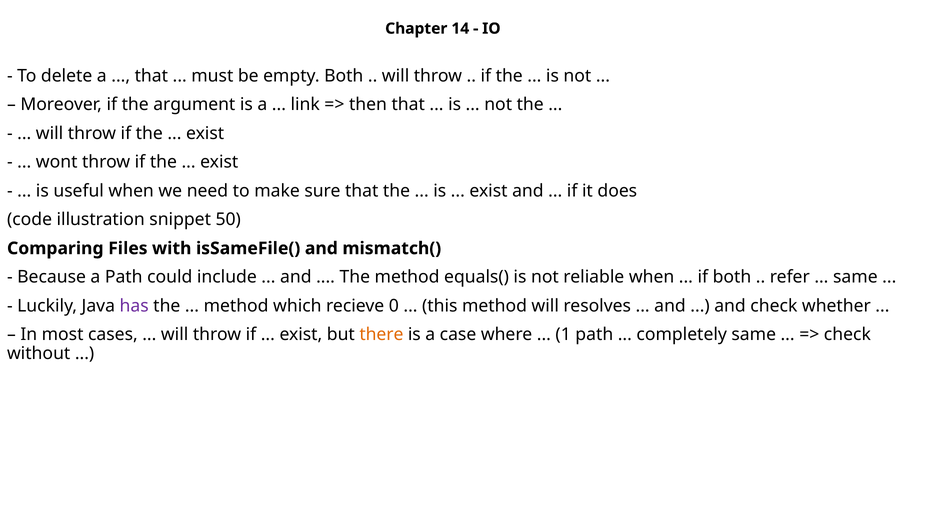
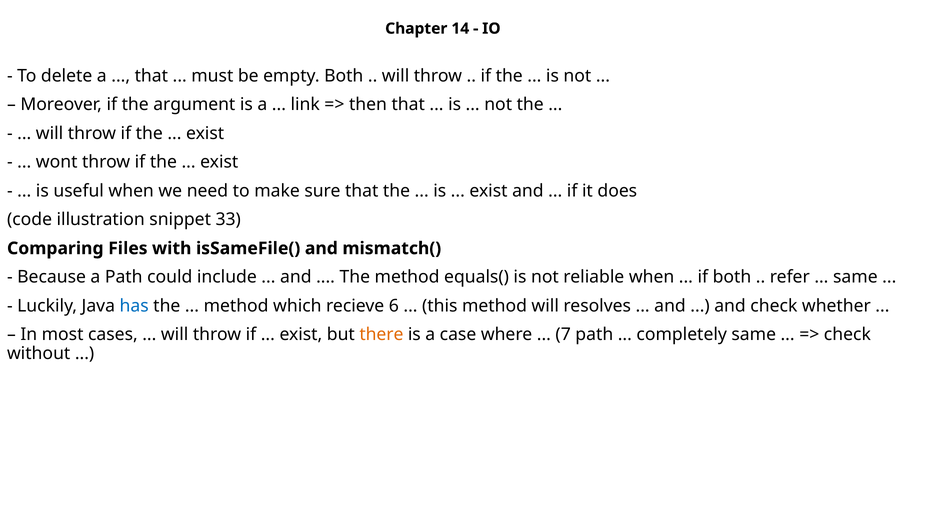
50: 50 -> 33 (228, 220)
has colour: purple -> blue (134, 306)
0: 0 -> 6 (394, 306)
1: 1 -> 7 (563, 335)
